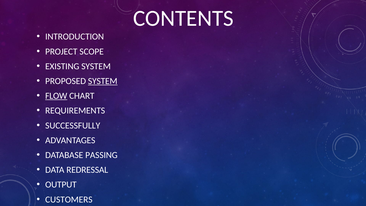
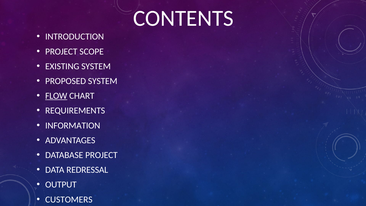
SYSTEM underline: present -> none (103, 81)
SUCCESSFULLY: SUCCESSFULLY -> INFORMATION (73, 125)
DATABASE PASSING: PASSING -> PROJECT (101, 155)
